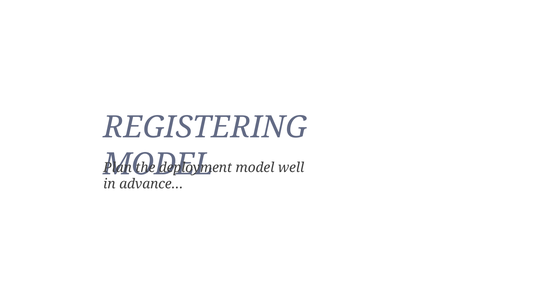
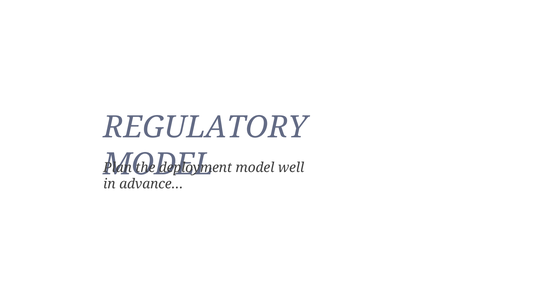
REGISTERING: REGISTERING -> REGULATORY (205, 127)
